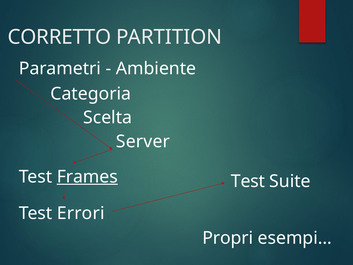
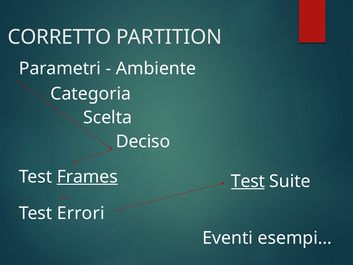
Server: Server -> Deciso (143, 141)
Test underline: none -> present (248, 181)
Propri: Propri -> Eventi (228, 238)
